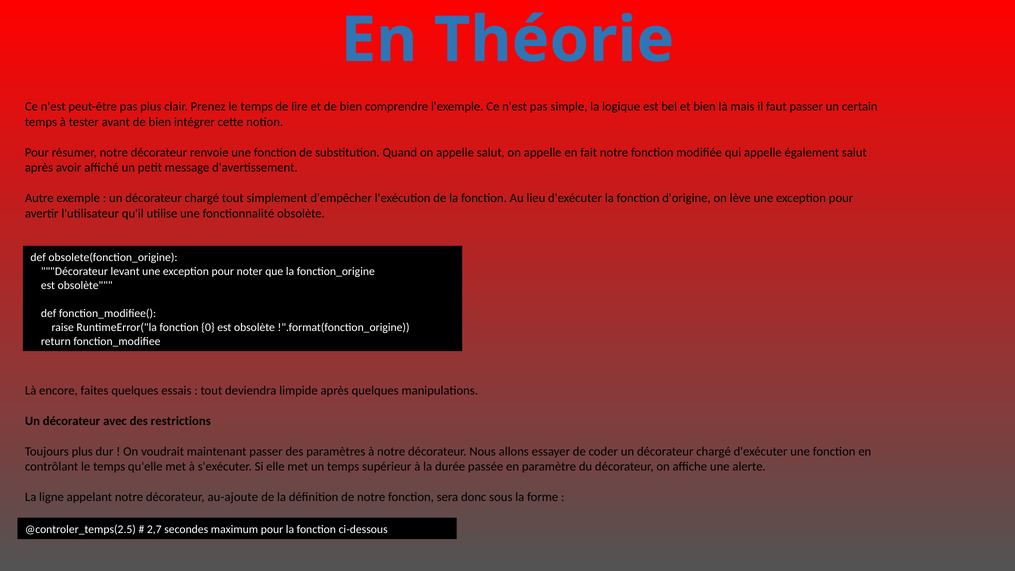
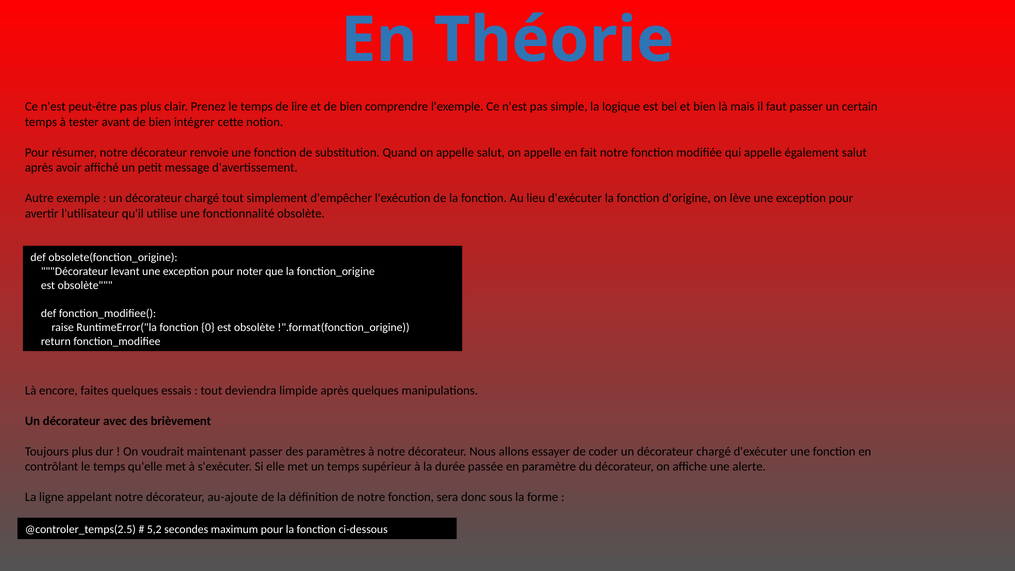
restrictions: restrictions -> brièvement (181, 421)
2,7: 2,7 -> 5,2 (154, 529)
